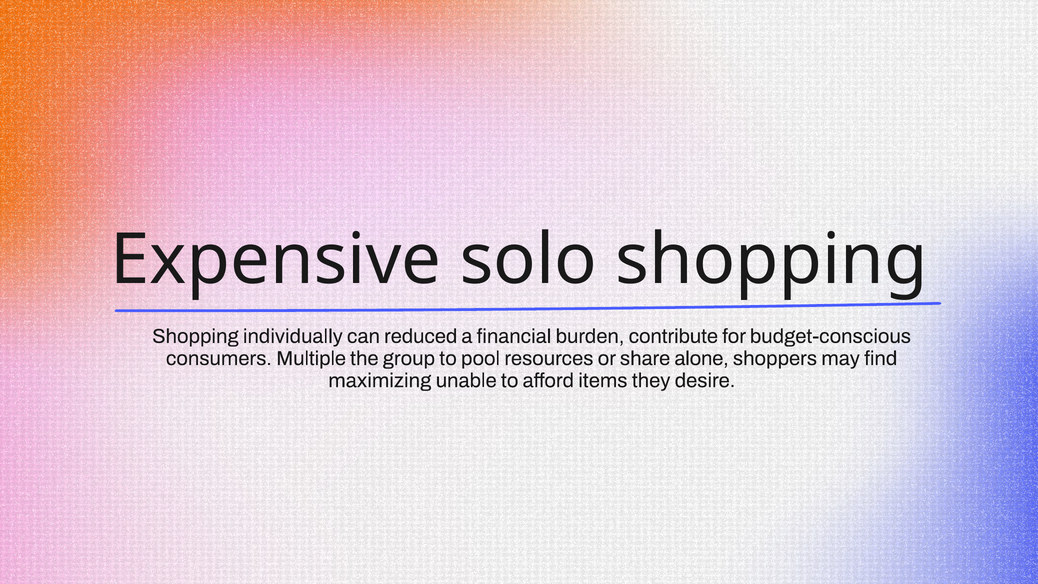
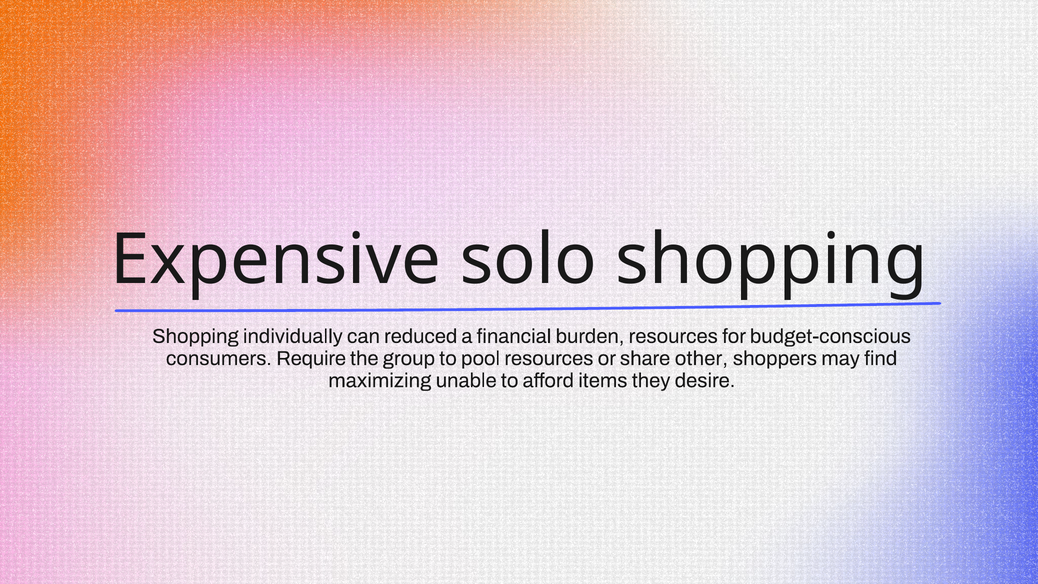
burden contribute: contribute -> resources (673, 336)
Multiple: Multiple -> Require (311, 358)
alone: alone -> other (701, 358)
